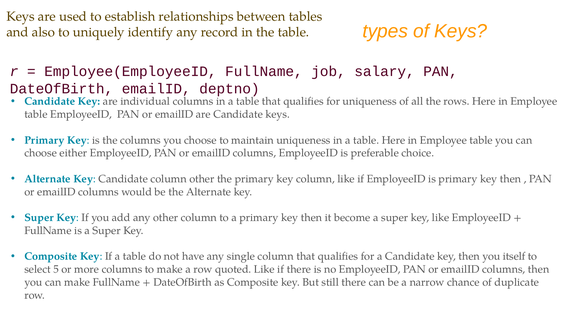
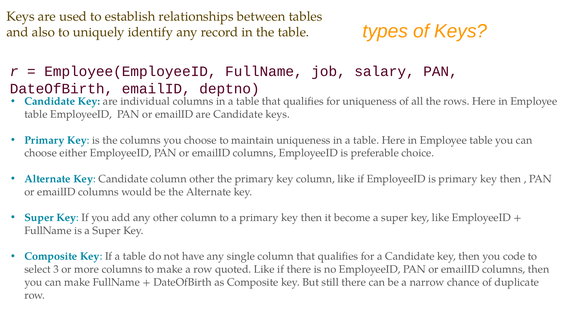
itself: itself -> code (514, 256)
5: 5 -> 3 (56, 269)
